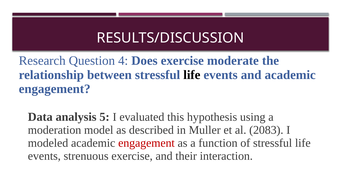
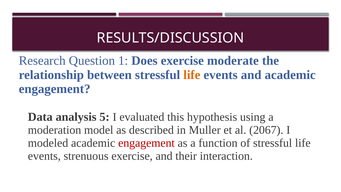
4: 4 -> 1 (123, 61)
life colour: black -> orange (192, 75)
2083: 2083 -> 2067 (266, 130)
